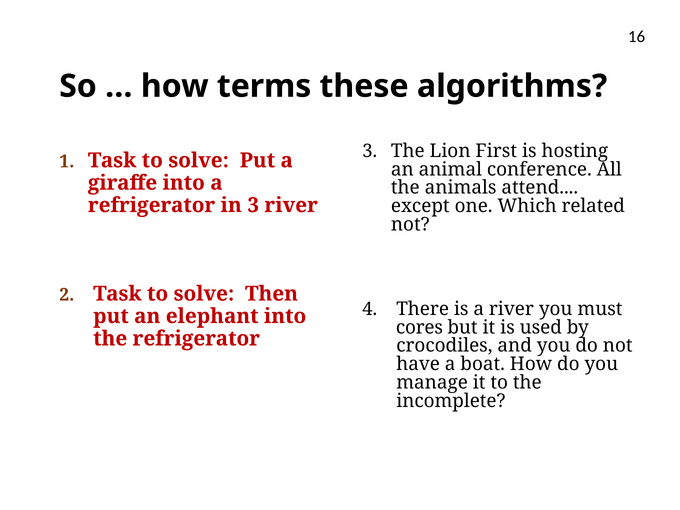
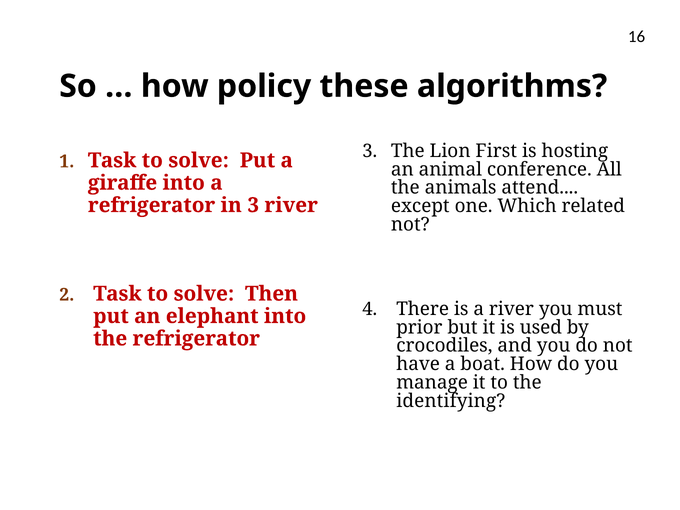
terms: terms -> policy (264, 86)
cores: cores -> prior (419, 327)
incomplete: incomplete -> identifying (451, 401)
